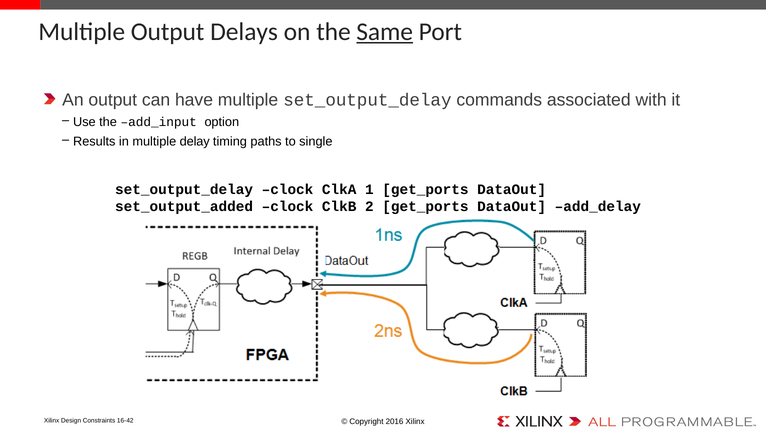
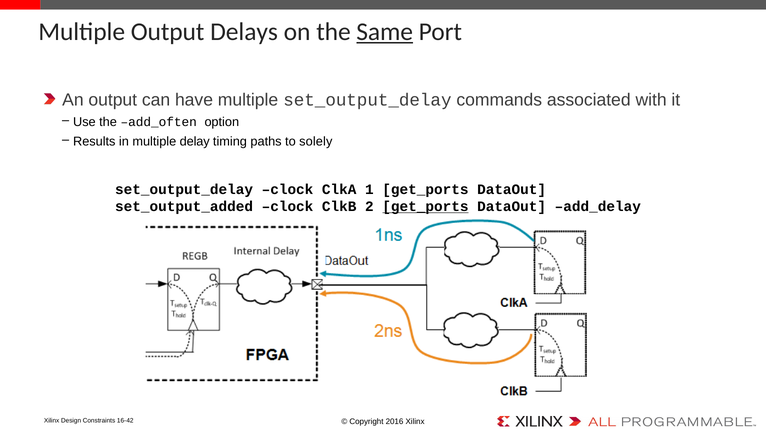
add_input: add_input -> add_often (159, 122)
single: single -> solely (316, 141)
get_ports underline: none -> present (425, 207)
